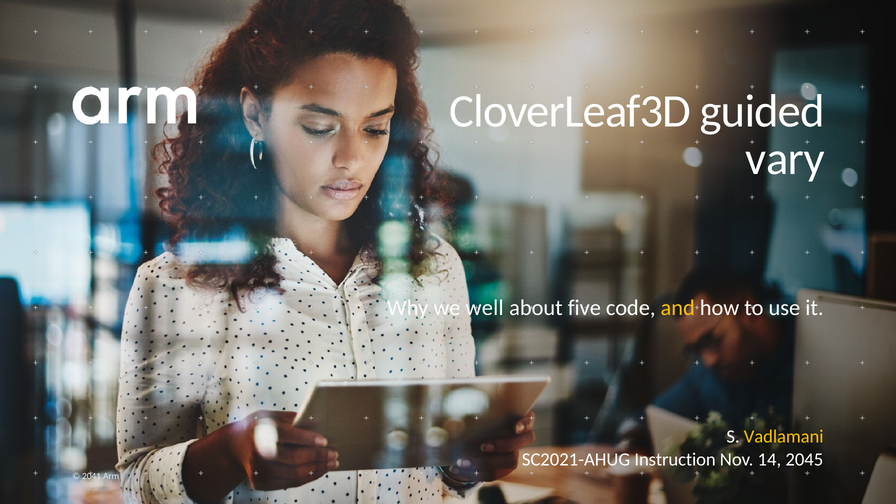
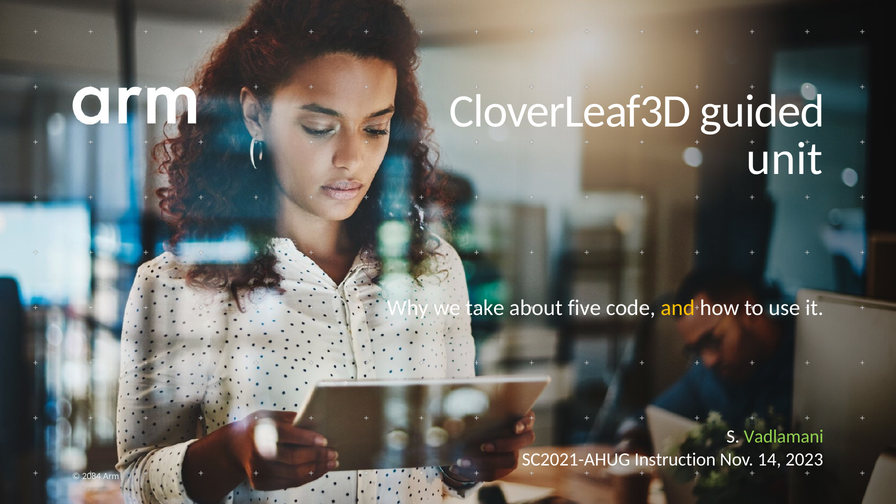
vary: vary -> unit (785, 159)
well: well -> take (485, 308)
Vadlamani colour: yellow -> light green (784, 437)
2045: 2045 -> 2023 (804, 459)
2041: 2041 -> 2084 (92, 476)
